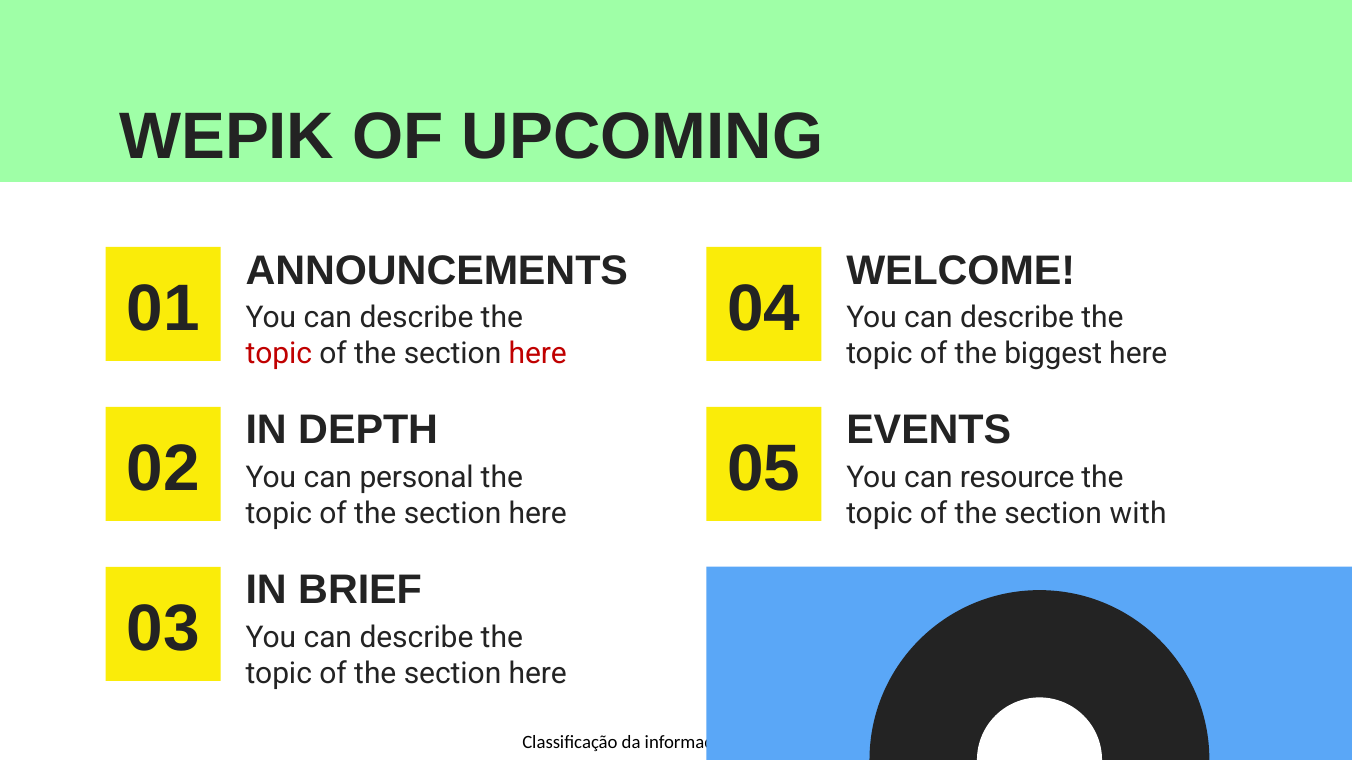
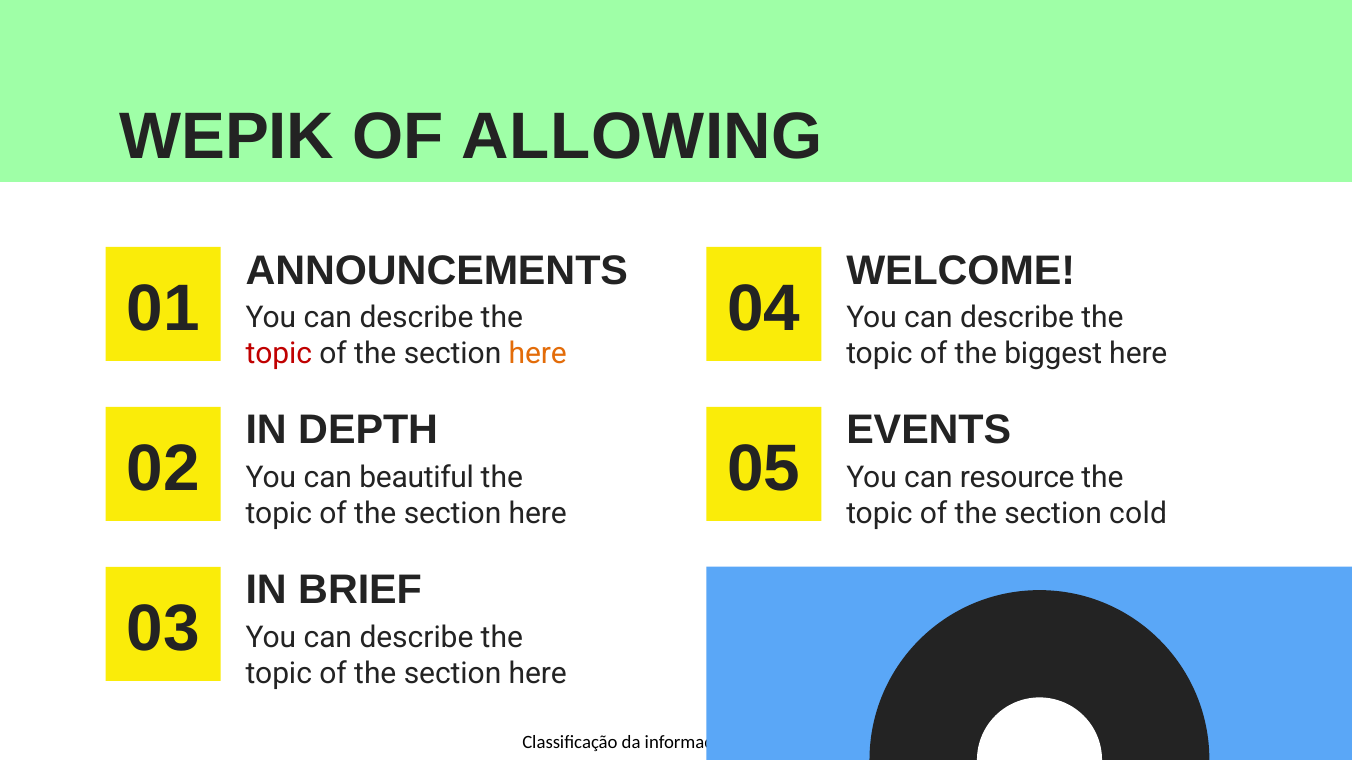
UPCOMING: UPCOMING -> ALLOWING (642, 137)
here colour: red -> orange (538, 354)
personal: personal -> beautiful (417, 478)
with: with -> cold (1138, 514)
